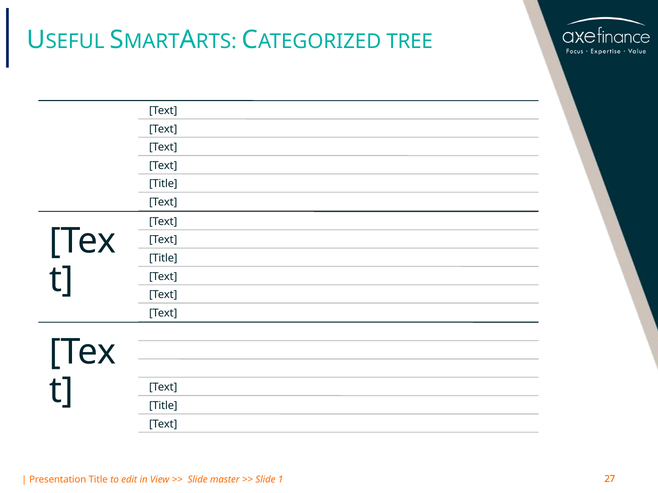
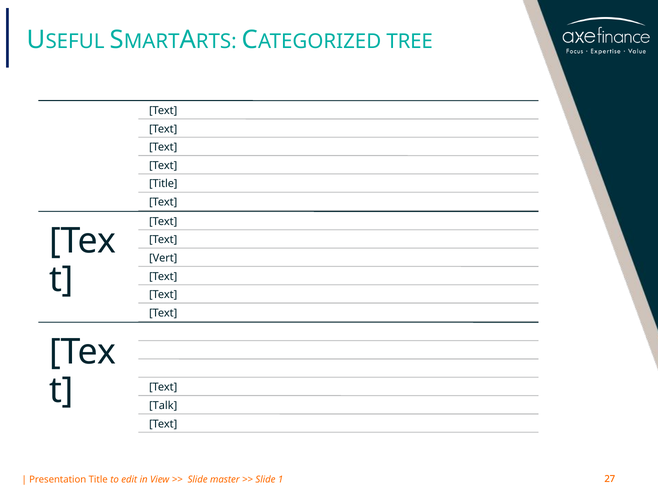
Title: Title -> Vert (163, 258)
Title: Title -> Talk (163, 406)
